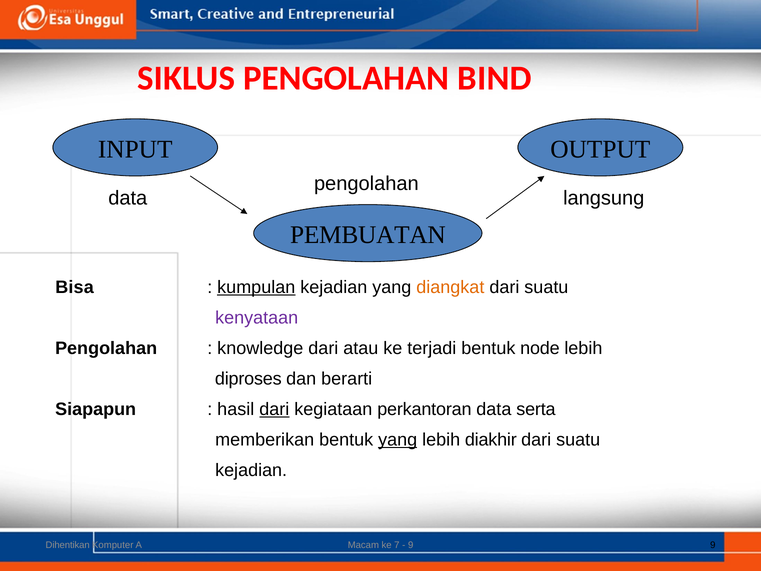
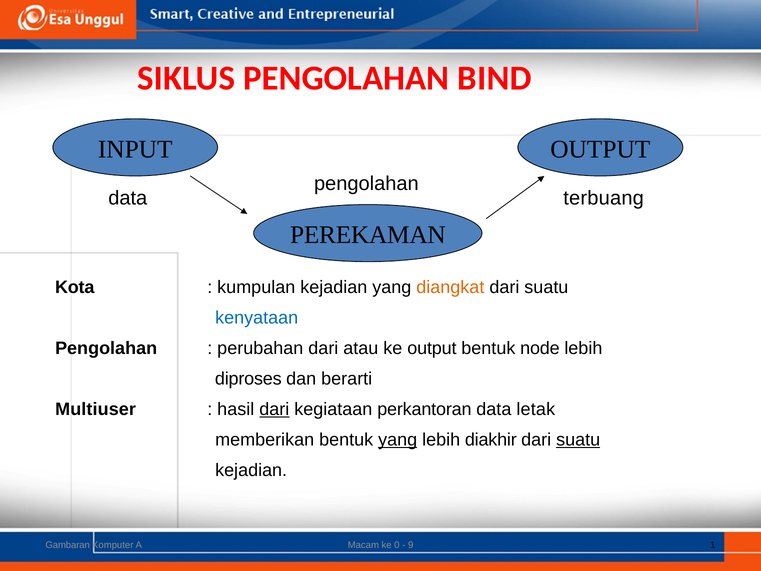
langsung: langsung -> terbuang (604, 198)
PEMBUATAN: PEMBUATAN -> PEREKAMAN (368, 235)
Bisa: Bisa -> Kota (75, 287)
kumpulan underline: present -> none (256, 287)
kenyataan colour: purple -> blue (257, 318)
knowledge: knowledge -> perubahan (260, 348)
ke terjadi: terjadi -> output (432, 348)
Siapapun: Siapapun -> Multiuser (96, 409)
serta: serta -> letak (536, 409)
suatu underline: none -> present (578, 440)
Dihentikan: Dihentikan -> Gambaran (68, 545)
7: 7 -> 0 (397, 545)
9 9: 9 -> 1 (713, 545)
